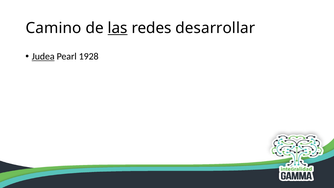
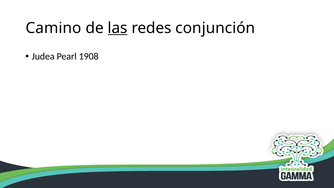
desarrollar: desarrollar -> conjunción (215, 28)
Judea underline: present -> none (43, 56)
1928: 1928 -> 1908 (89, 56)
